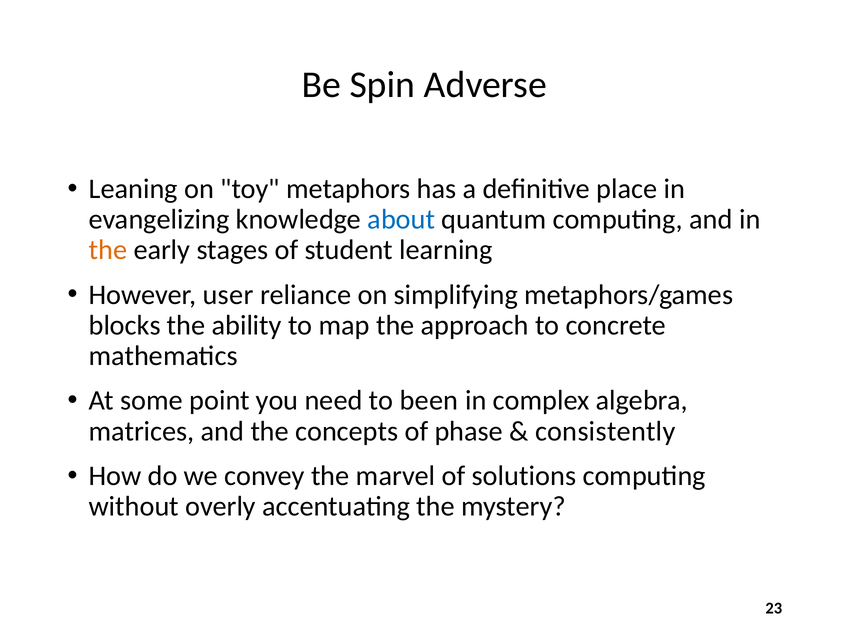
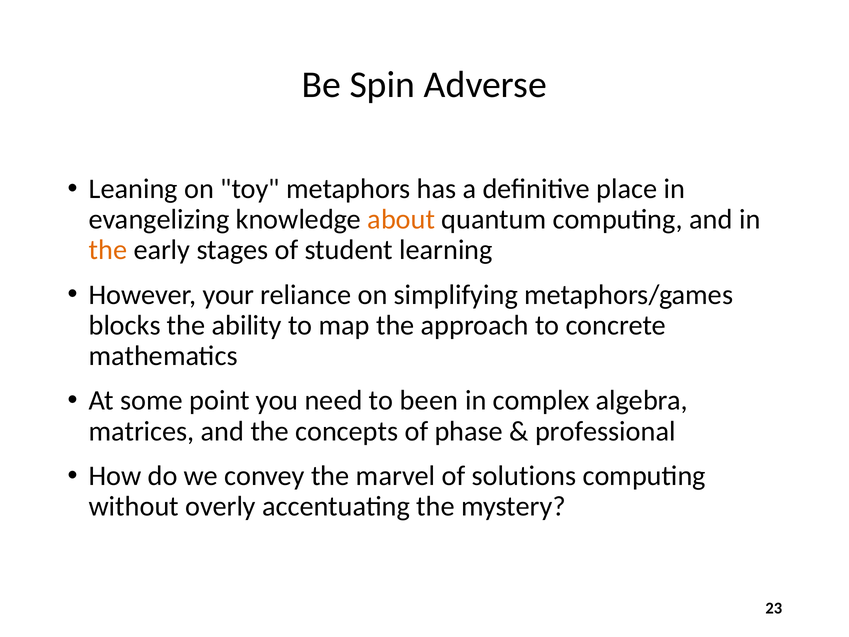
about colour: blue -> orange (401, 219)
user: user -> your (228, 295)
consistently: consistently -> professional (605, 431)
